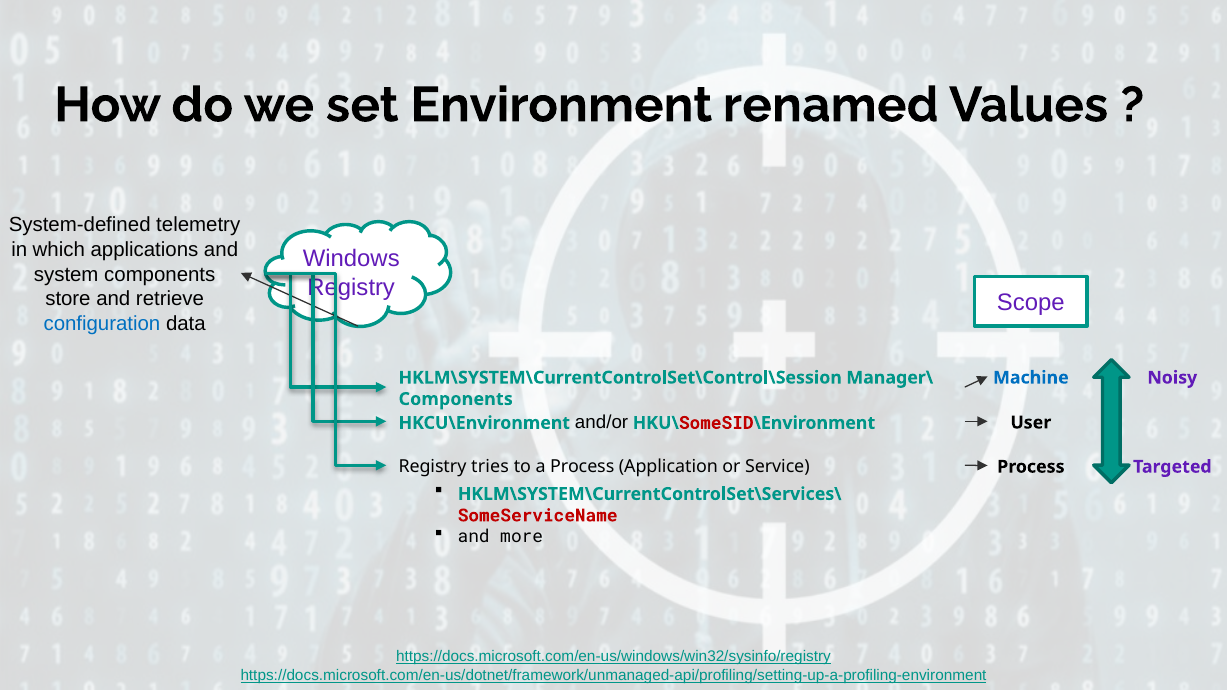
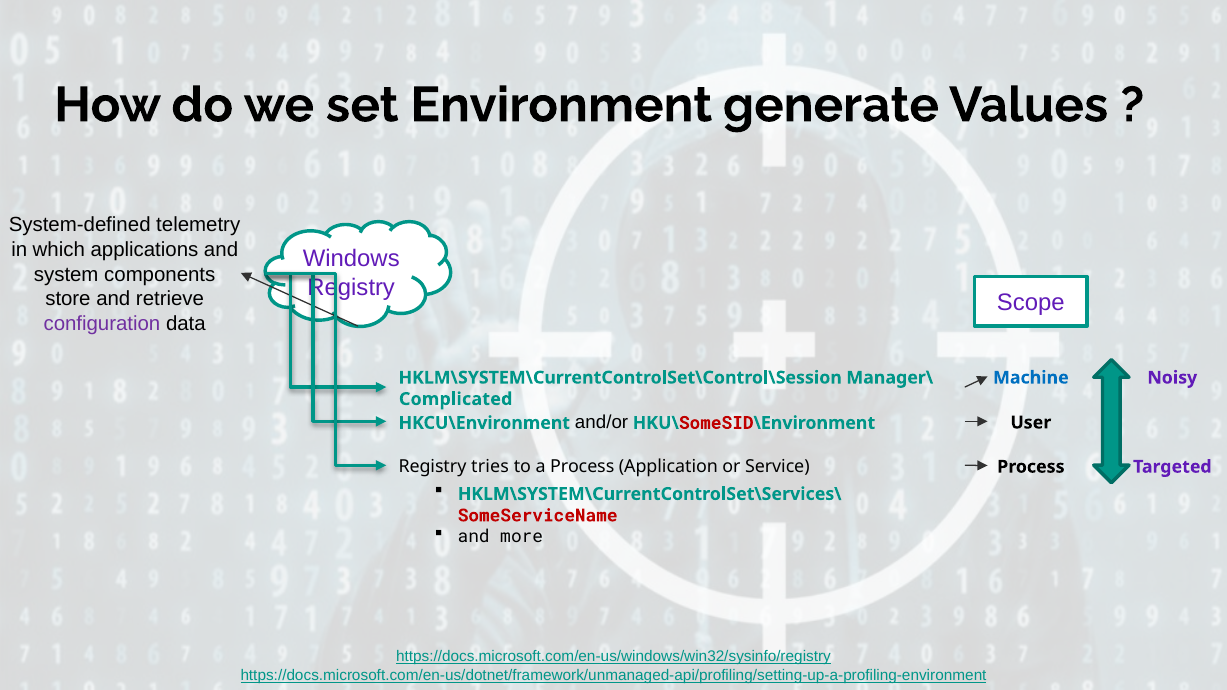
renamed: renamed -> generate (831, 105)
configuration colour: blue -> purple (102, 323)
Components: Components -> Complicated (456, 399)
